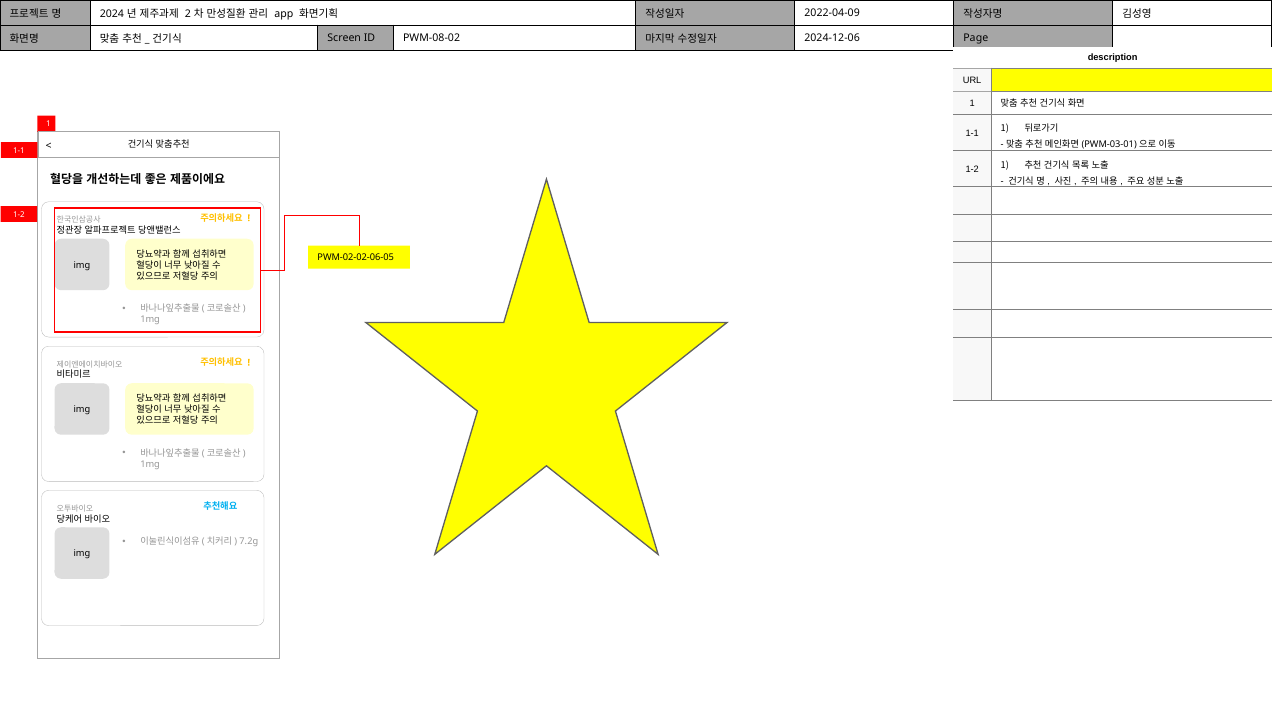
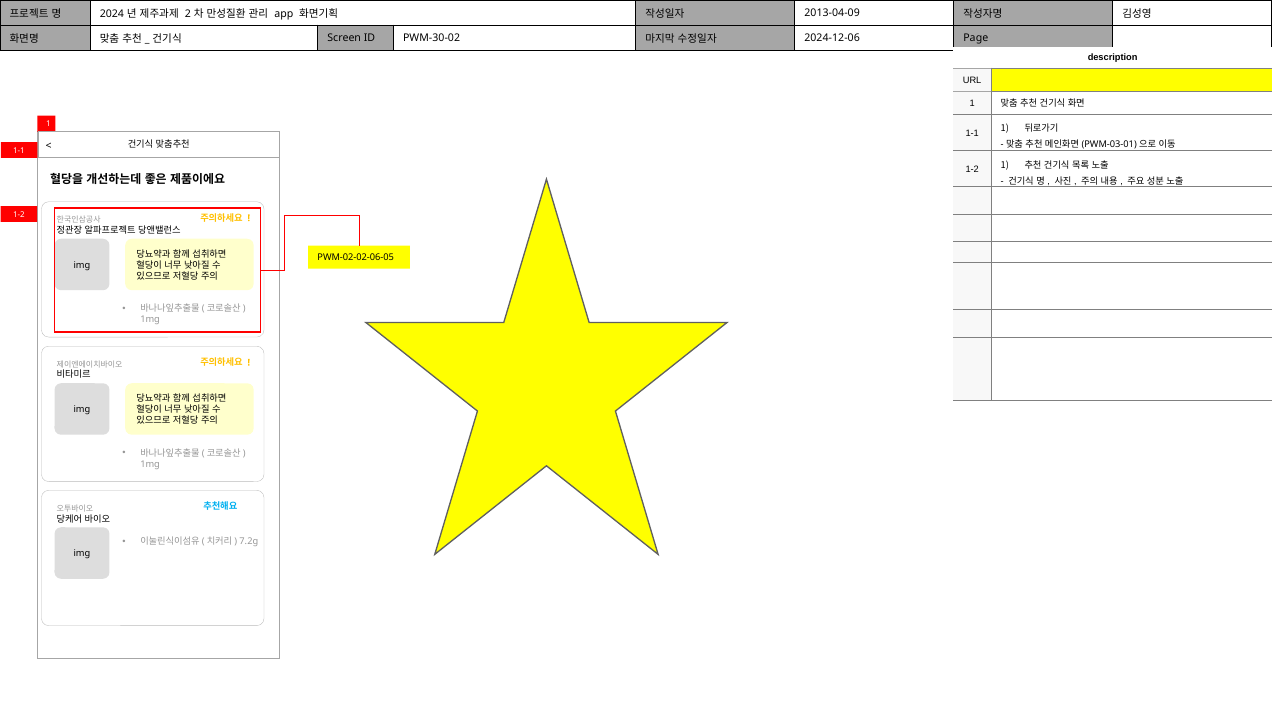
2022-04-09: 2022-04-09 -> 2013-04-09 (832, 13)
PWM-08-02: PWM-08-02 -> PWM-30-02 (432, 38)
